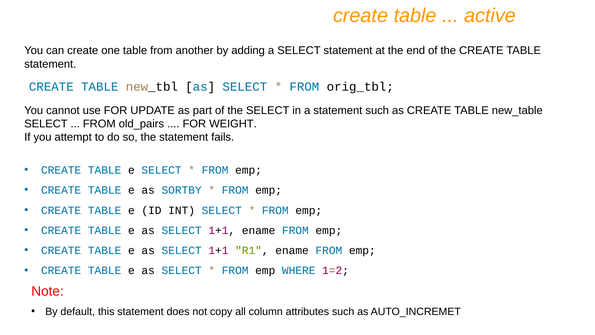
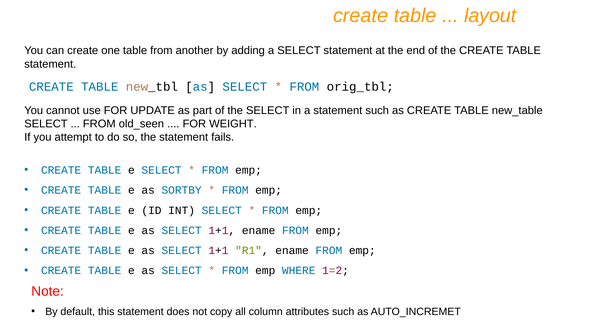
active: active -> layout (490, 15)
old_pairs: old_pairs -> old_seen (141, 124)
